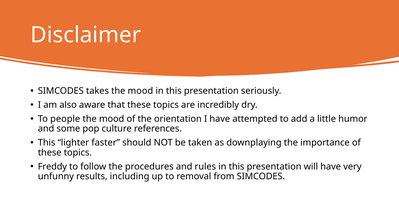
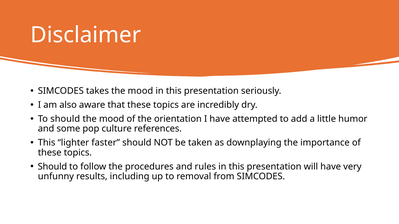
To people: people -> should (65, 119)
Freddy: Freddy -> Should (52, 167)
